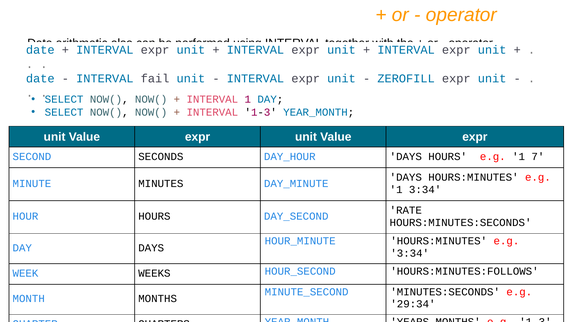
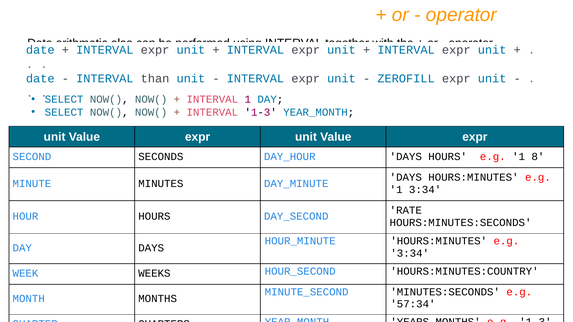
fail: fail -> than (155, 79)
7: 7 -> 8 (538, 157)
HOURS:MINUTES:FOLLOWS: HOURS:MINUTES:FOLLOWS -> HOURS:MINUTES:COUNTRY (465, 271)
29:34: 29:34 -> 57:34 (413, 304)
